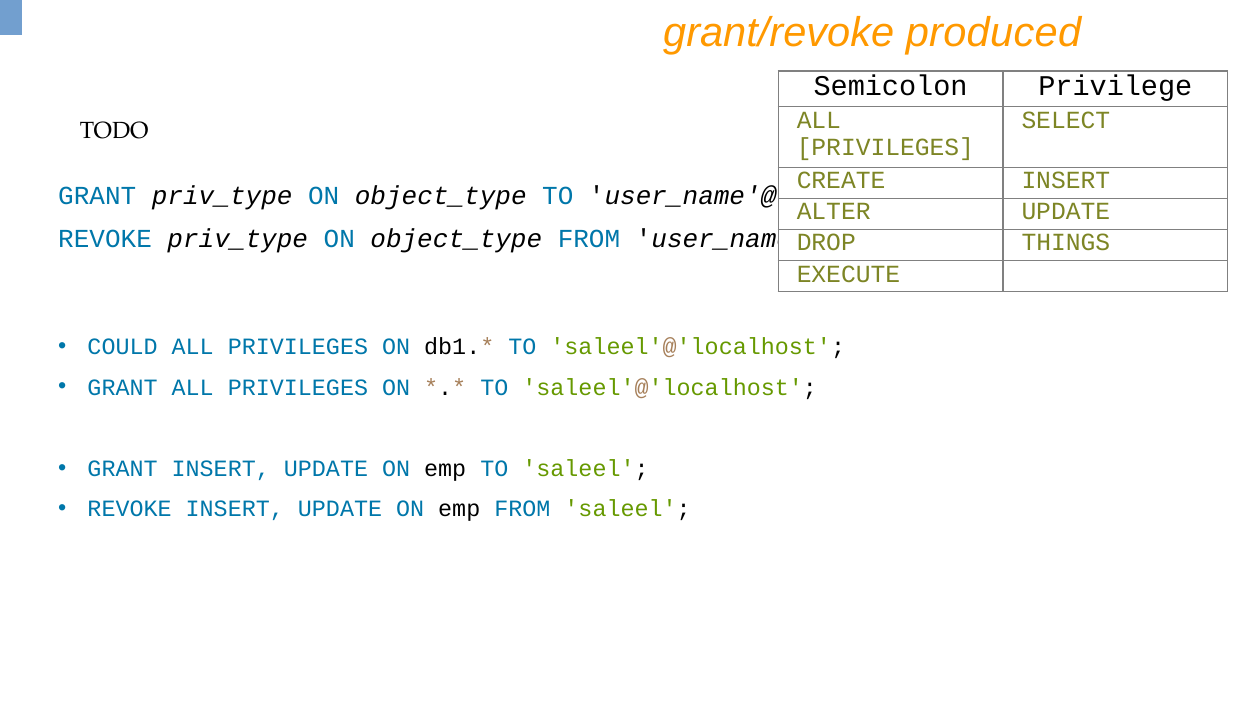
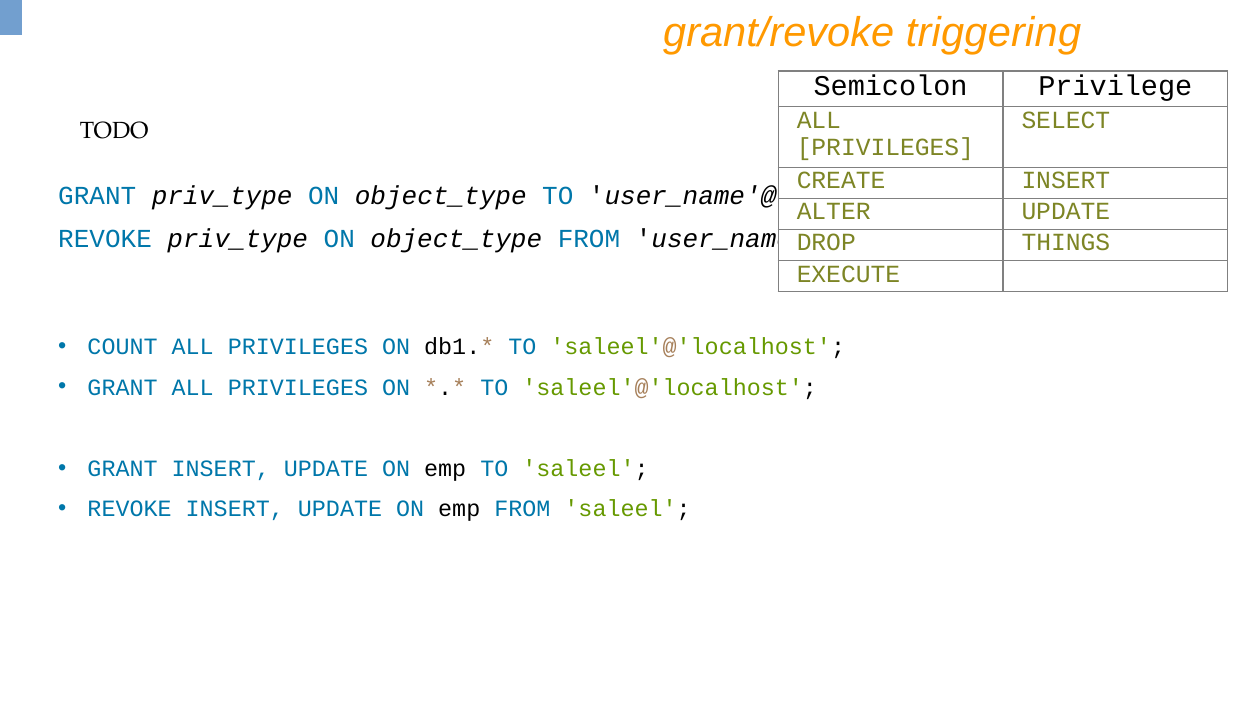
produced: produced -> triggering (993, 32)
COULD: COULD -> COUNT (123, 347)
